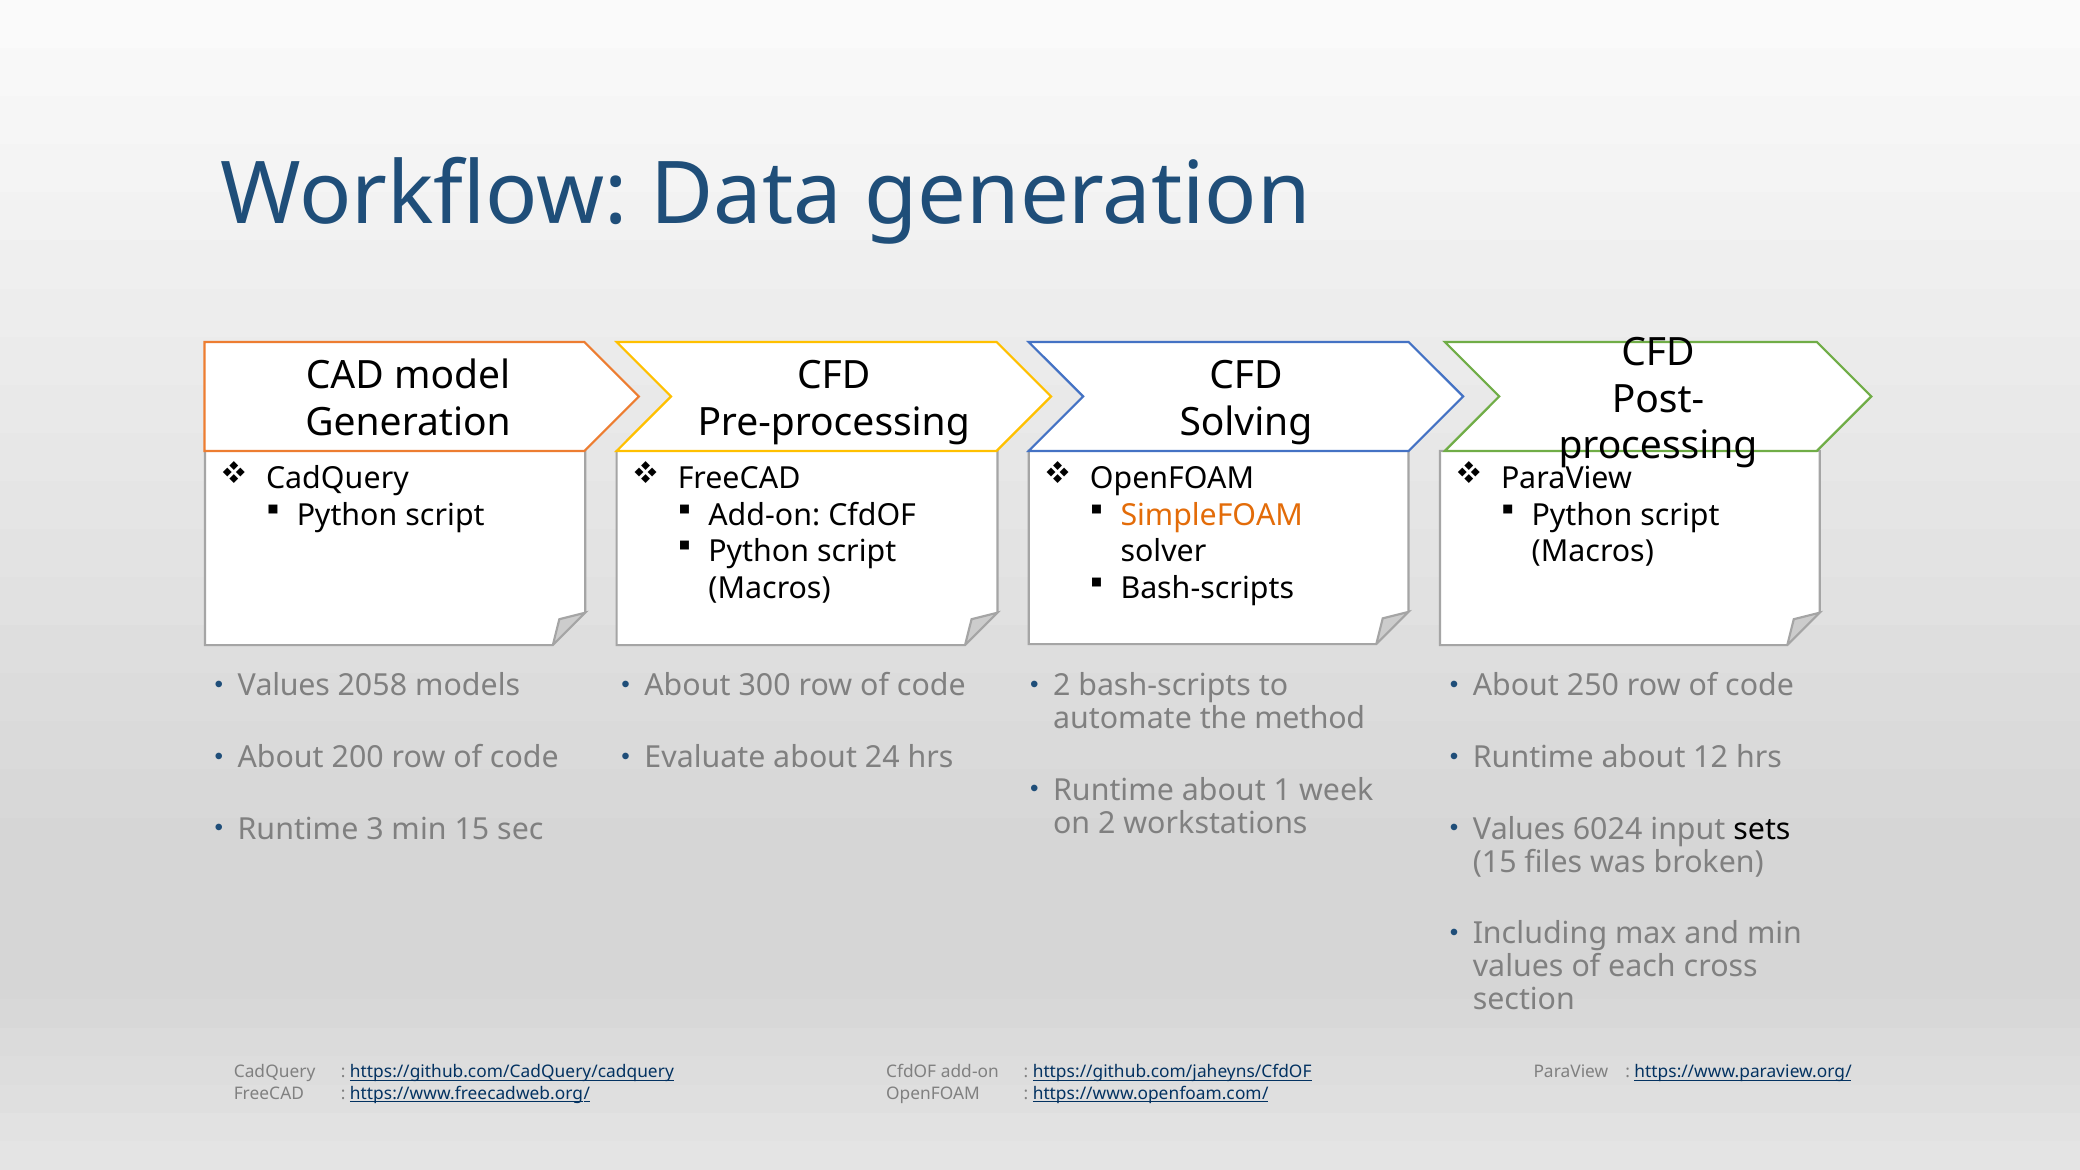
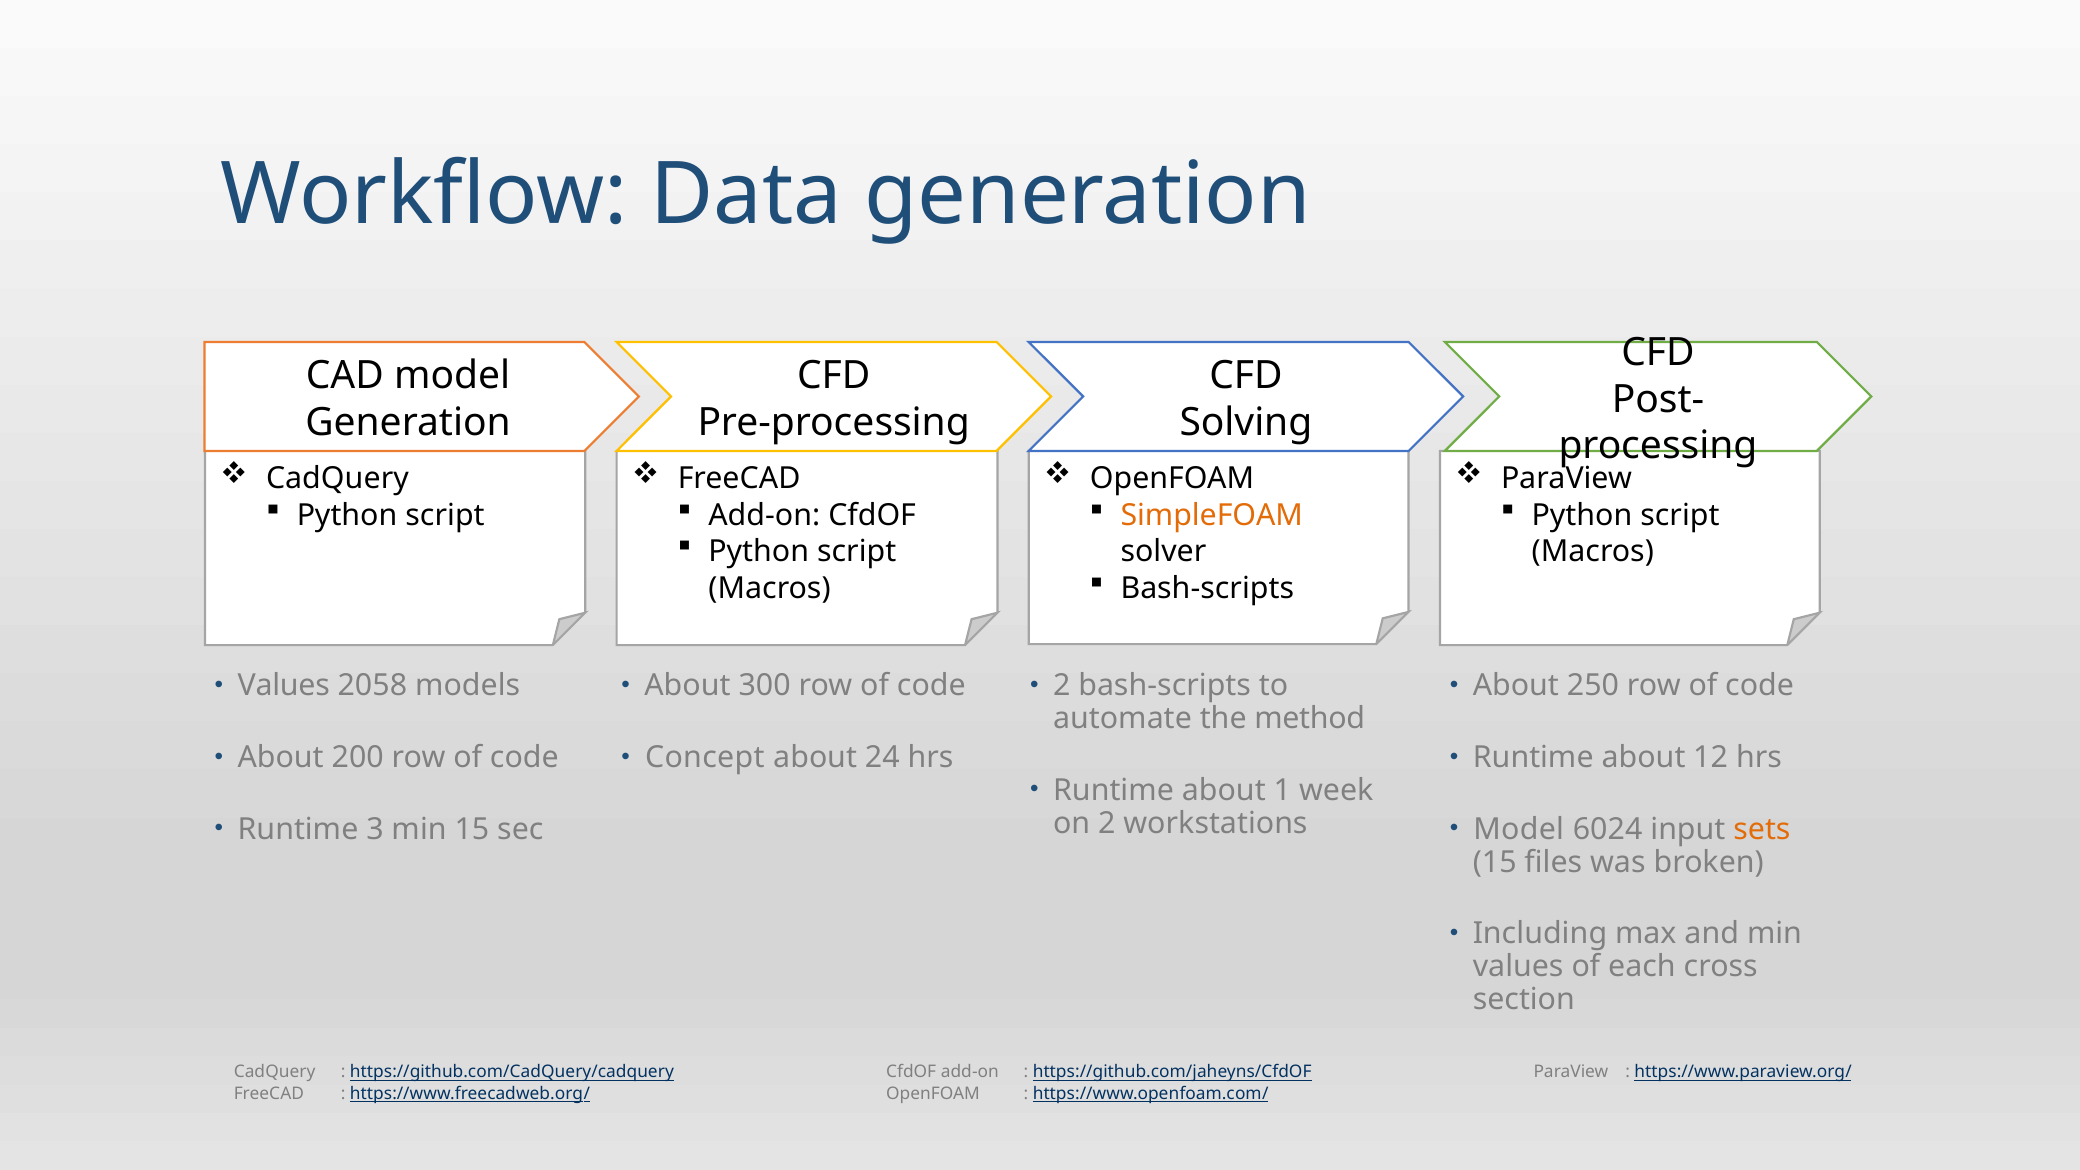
Evaluate: Evaluate -> Concept (705, 758)
Values: Values -> Model (1519, 829)
sets colour: black -> orange (1762, 829)
